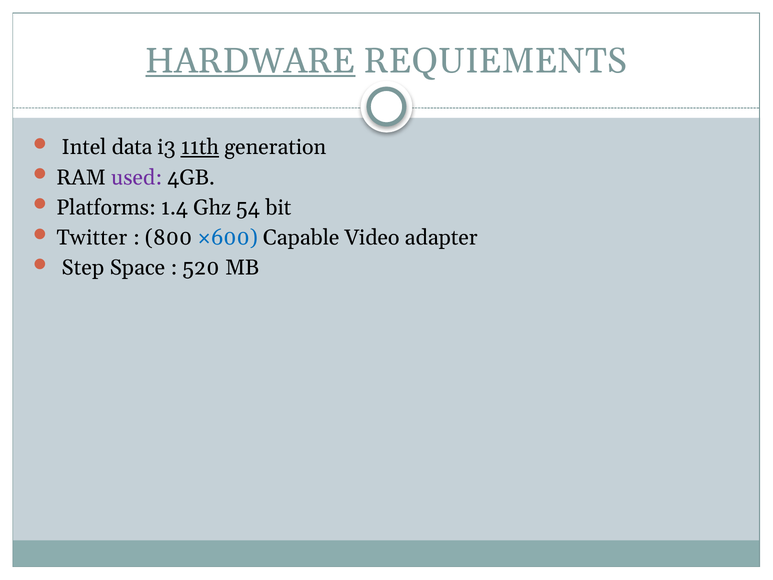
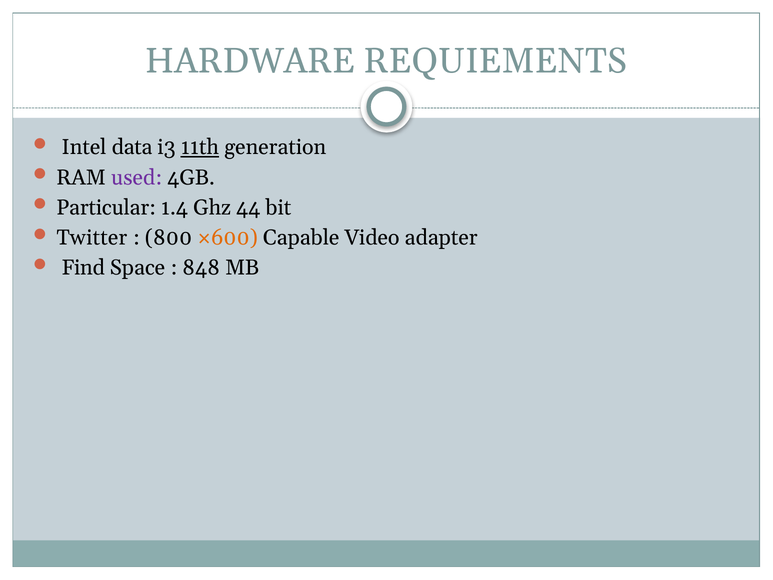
HARDWARE underline: present -> none (250, 61)
Platforms: Platforms -> Particular (106, 208)
54: 54 -> 44 (248, 208)
×600 colour: blue -> orange (228, 238)
Step: Step -> Find (83, 268)
520: 520 -> 848 (201, 268)
